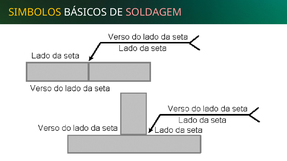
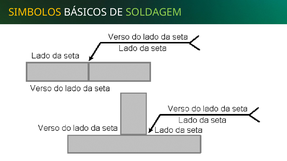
SOLDAGEM colour: pink -> light green (154, 12)
